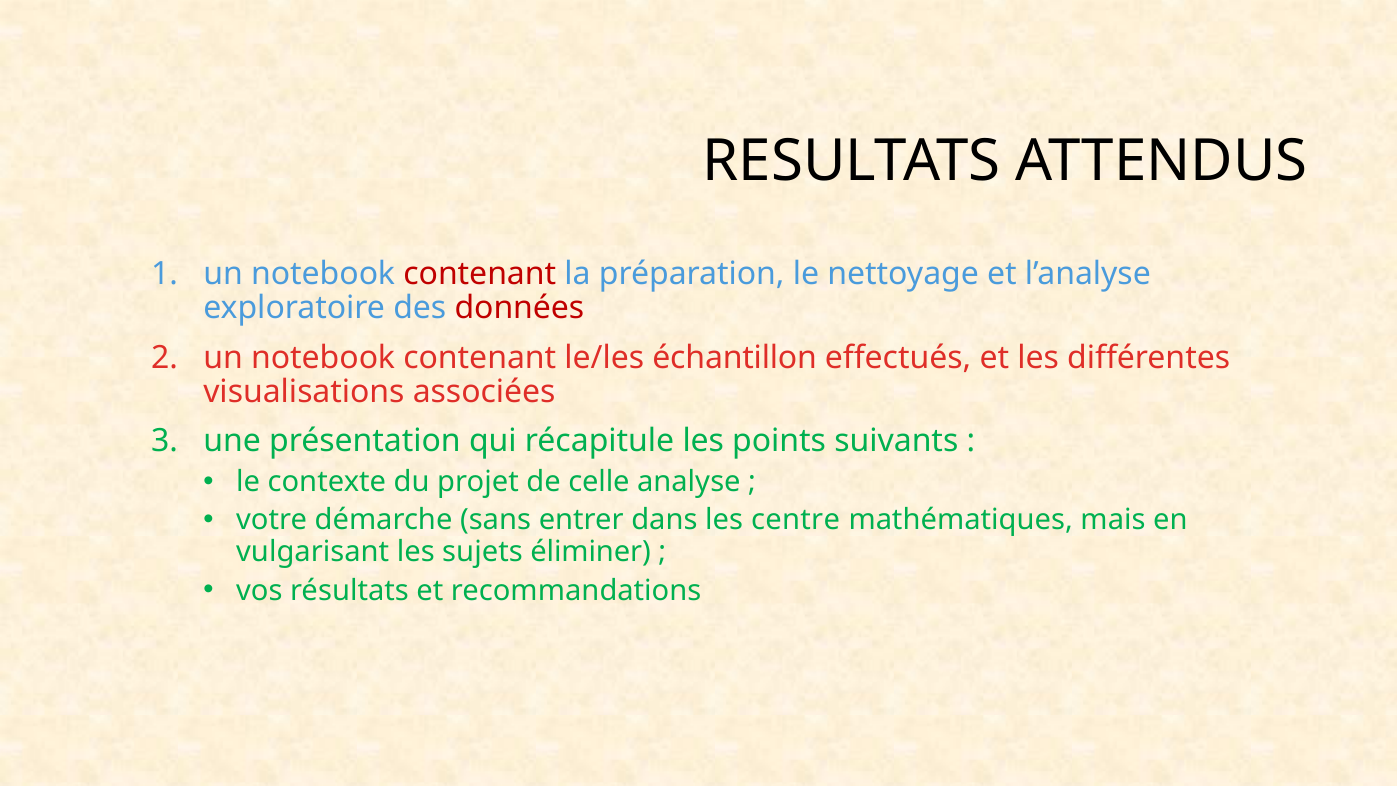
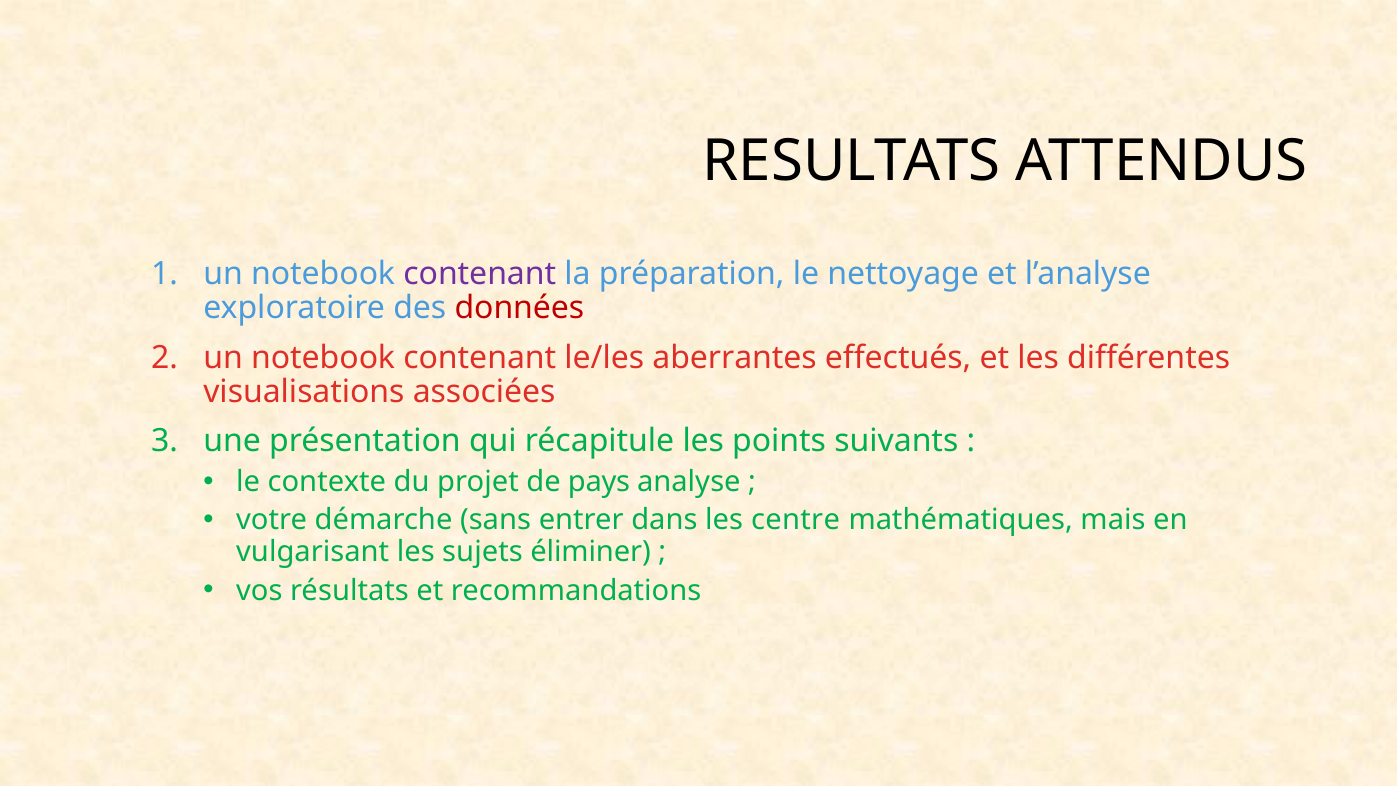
contenant colour: red -> purple (480, 274)
échantillon: échantillon -> aberrantes (735, 357)
celle: celle -> pays (599, 481)
